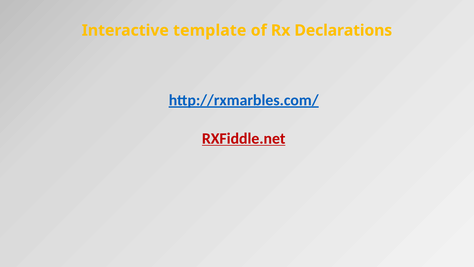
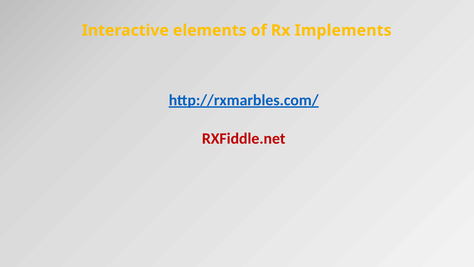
template: template -> elements (210, 30)
Declarations: Declarations -> Implements (343, 30)
RXFiddle.net underline: present -> none (244, 138)
